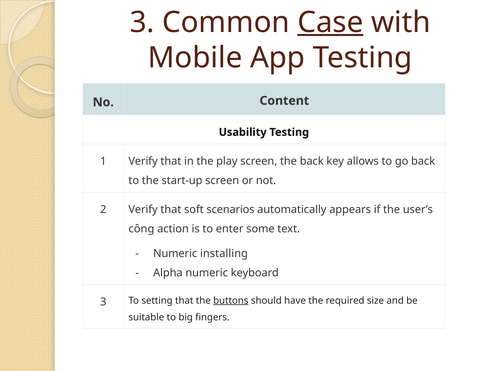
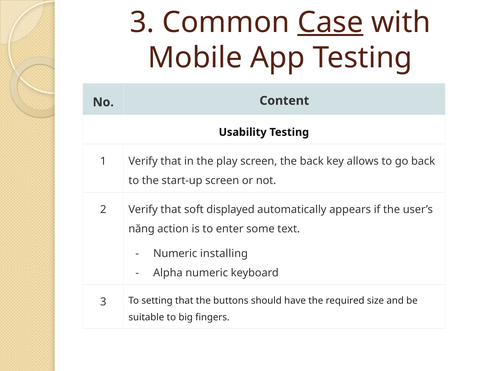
scenarios: scenarios -> displayed (230, 209)
công: công -> năng (142, 229)
buttons underline: present -> none (231, 300)
